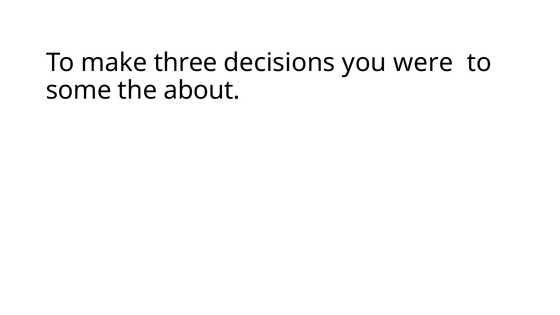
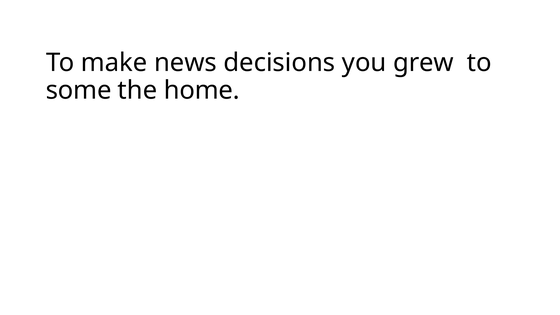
three: three -> news (185, 63)
were: were -> grew (423, 63)
about: about -> home (202, 91)
